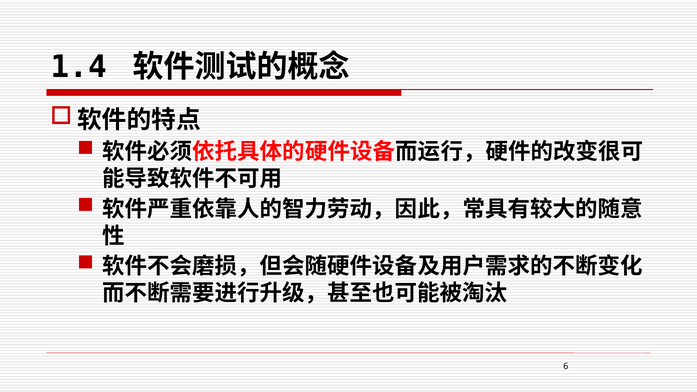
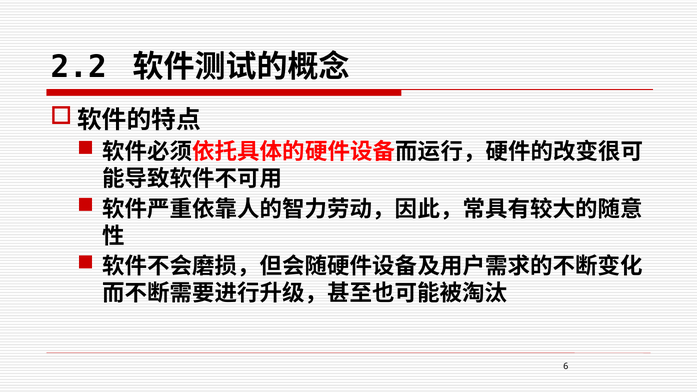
1.4: 1.4 -> 2.2 (79, 67)
